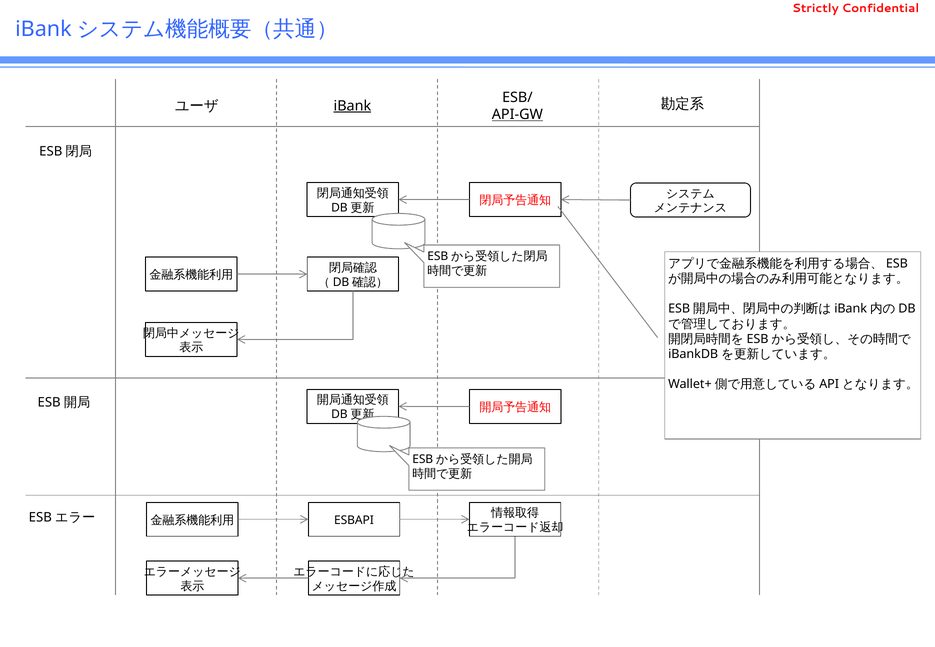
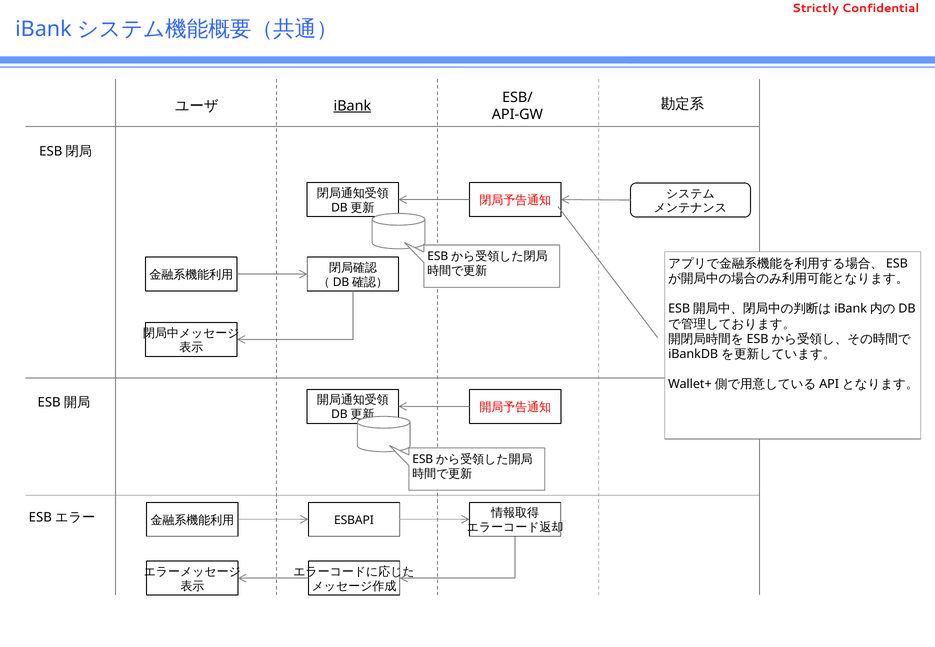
API-GW underline: present -> none (517, 115)
